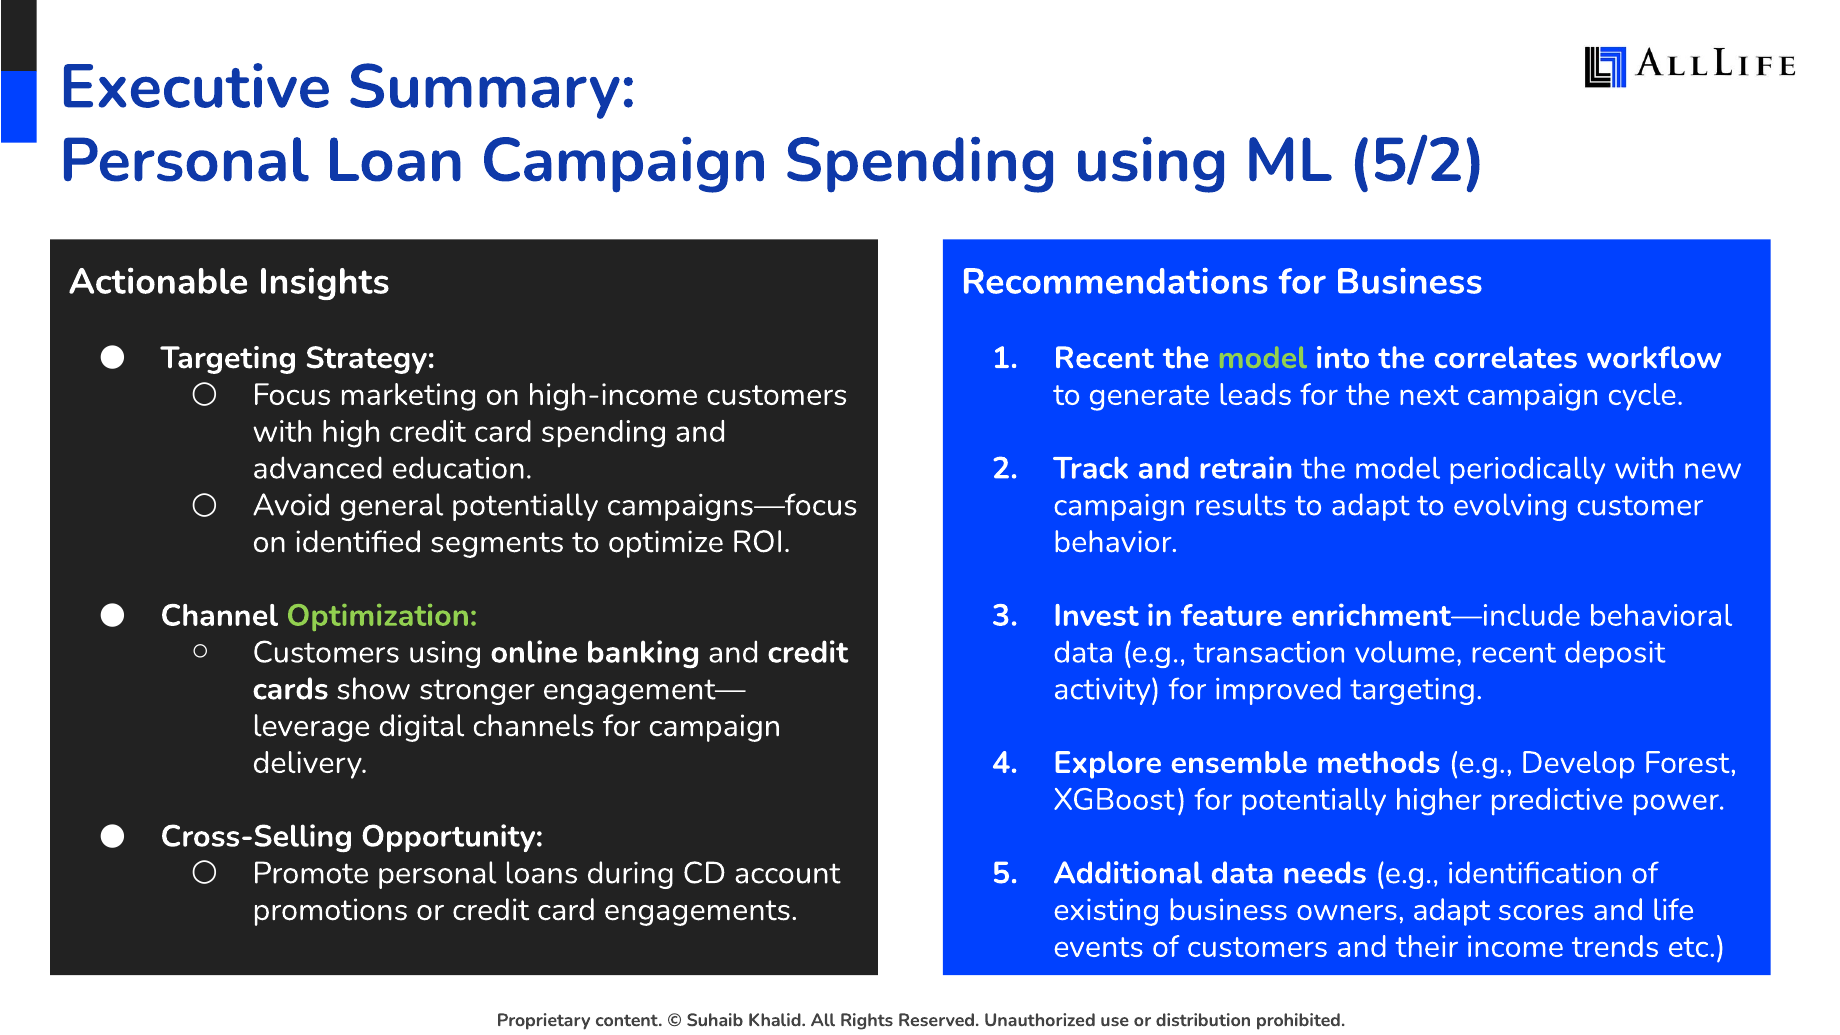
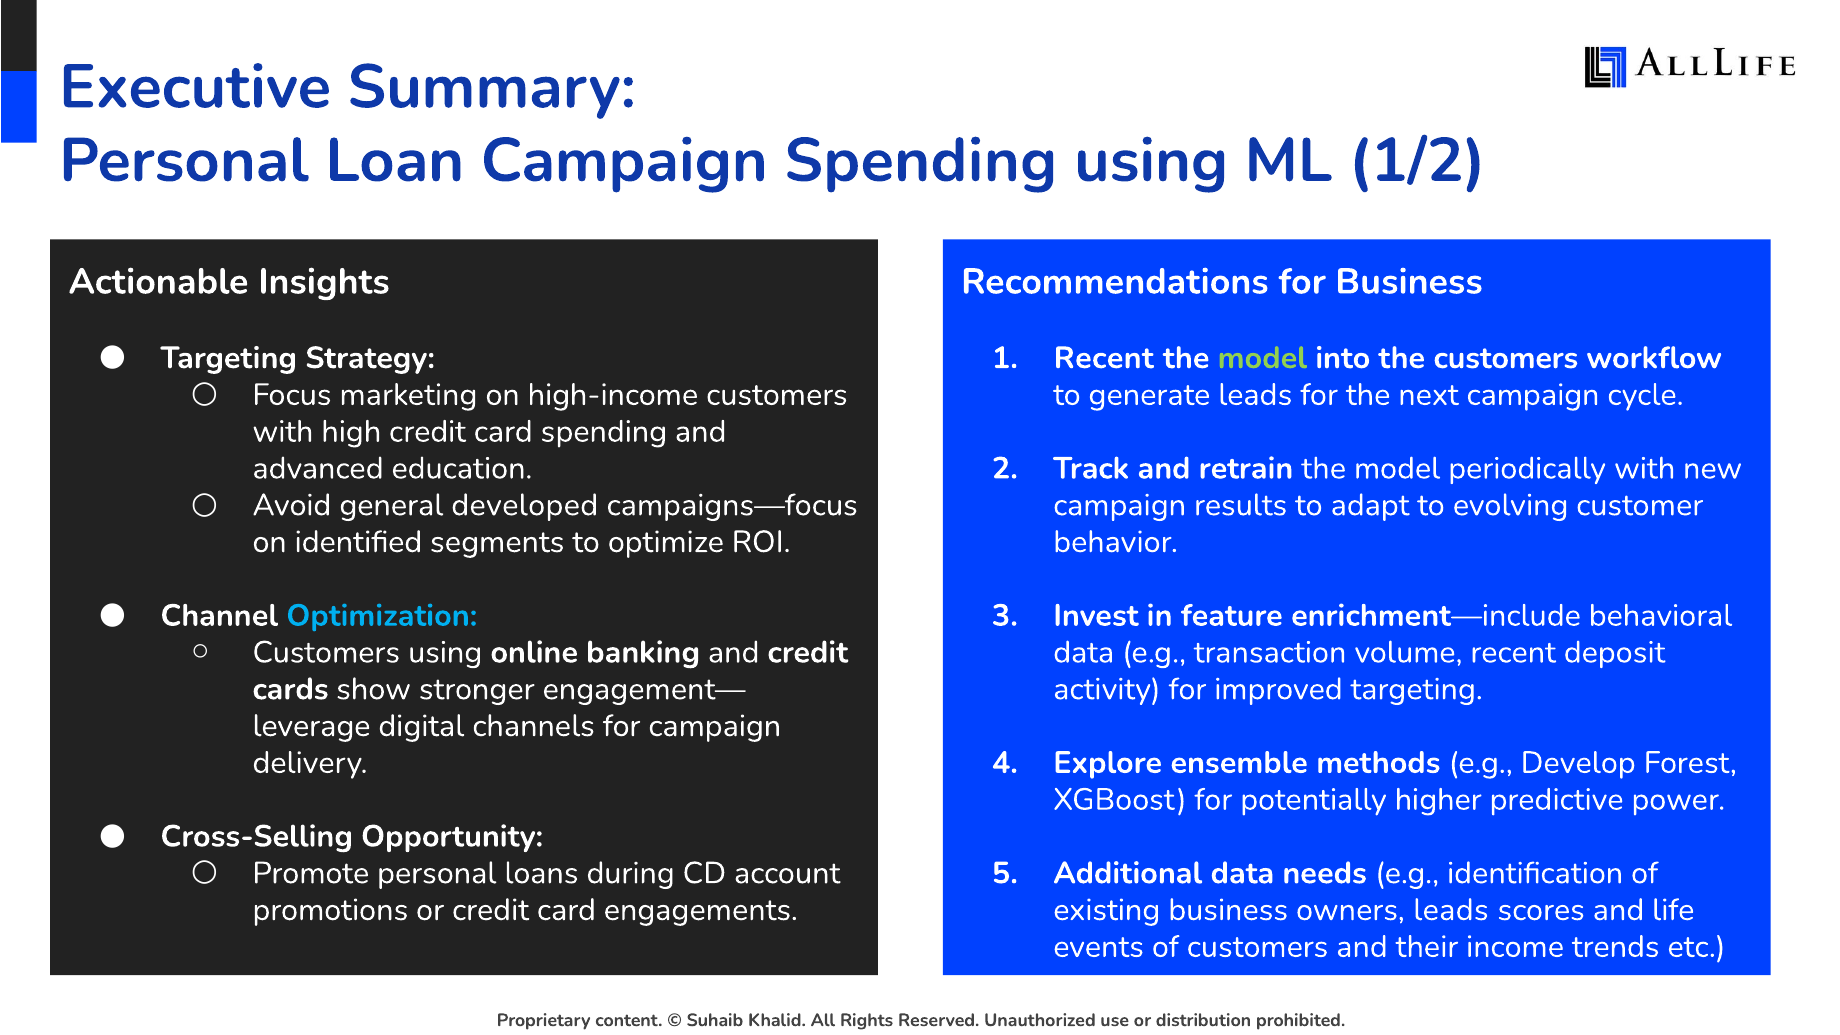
5/2: 5/2 -> 1/2 (1417, 161)
the correlates: correlates -> customers (1506, 358)
general potentially: potentially -> developed (525, 505)
Optimization colour: light green -> light blue (382, 616)
owners adapt: adapt -> leads (1451, 910)
